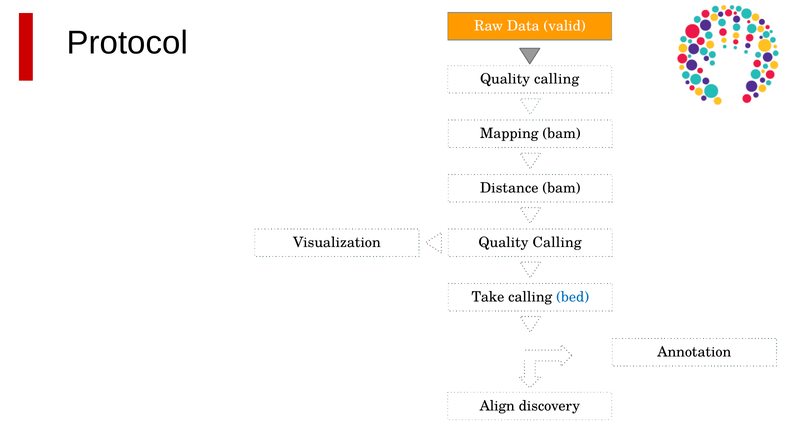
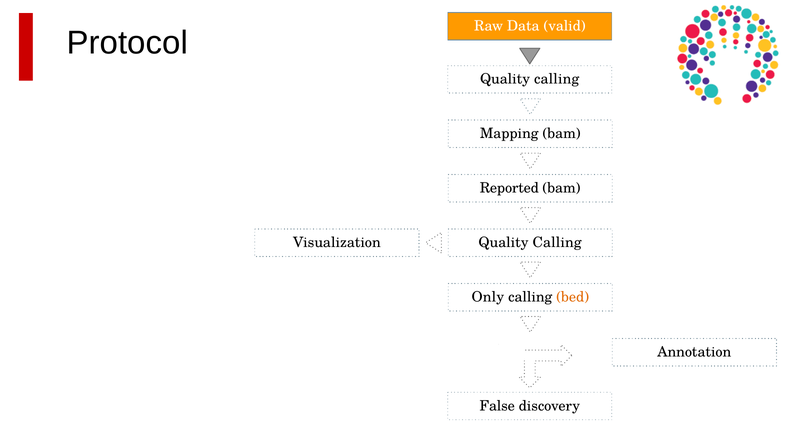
Distance: Distance -> Reported (509, 188)
Take: Take -> Only (488, 297)
bed colour: blue -> orange (573, 297)
Align: Align -> False (497, 406)
